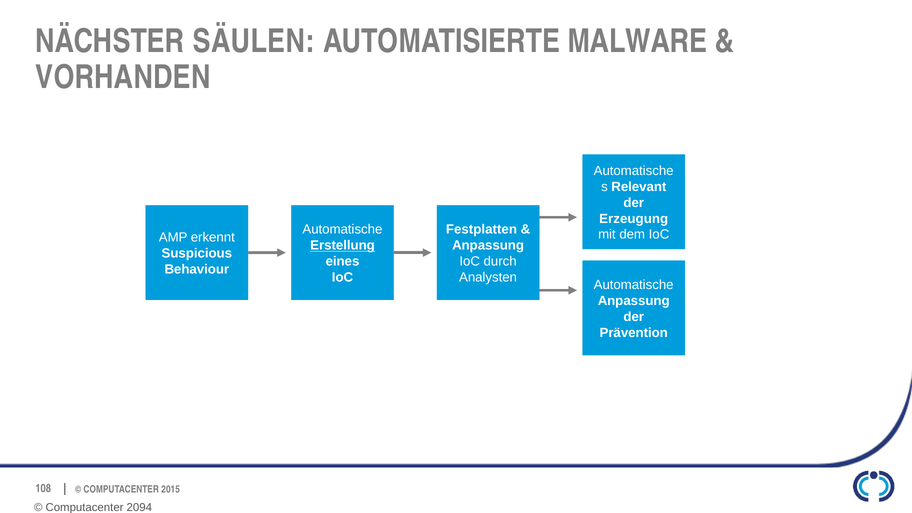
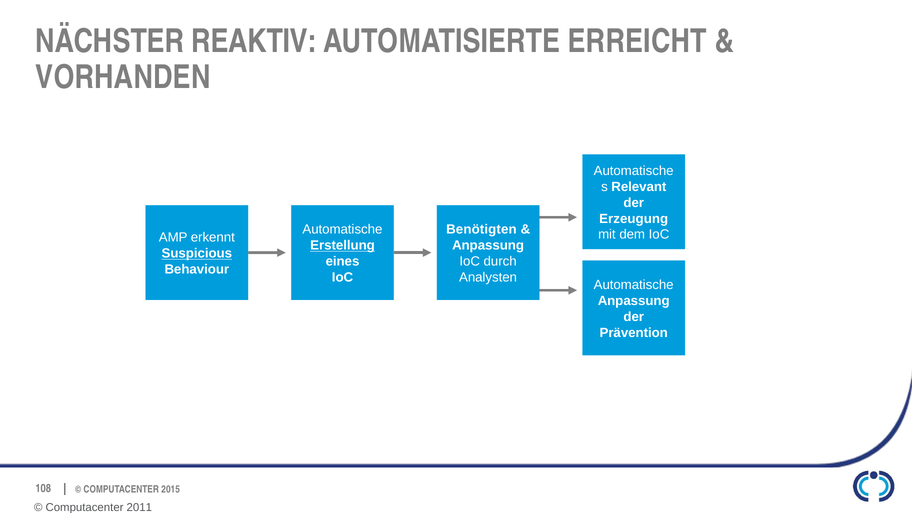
SÄULEN: SÄULEN -> REAKTIV (254, 42)
MALWARE: MALWARE -> ERREICHT (637, 42)
Festplatten: Festplatten -> Benötigten (481, 230)
Suspicious underline: none -> present (197, 254)
2094: 2094 -> 2011 (139, 508)
